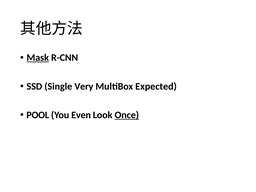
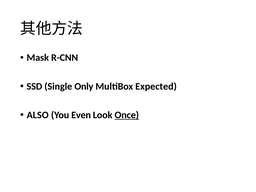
Mask underline: present -> none (38, 58)
Very: Very -> Only (84, 86)
POOL: POOL -> ALSO (38, 115)
